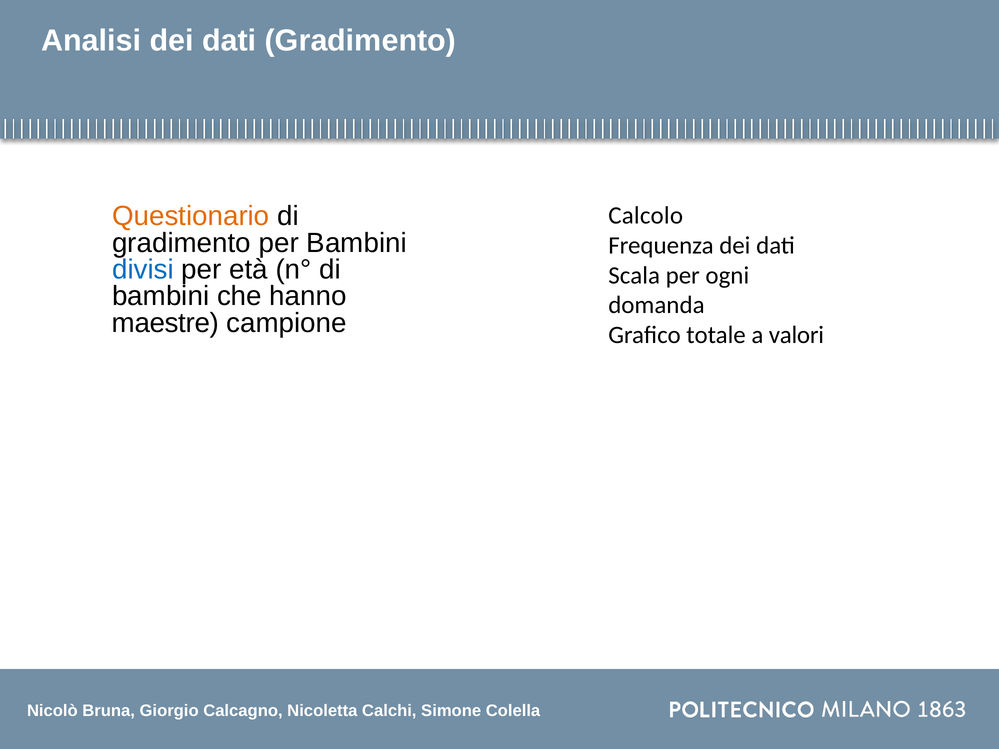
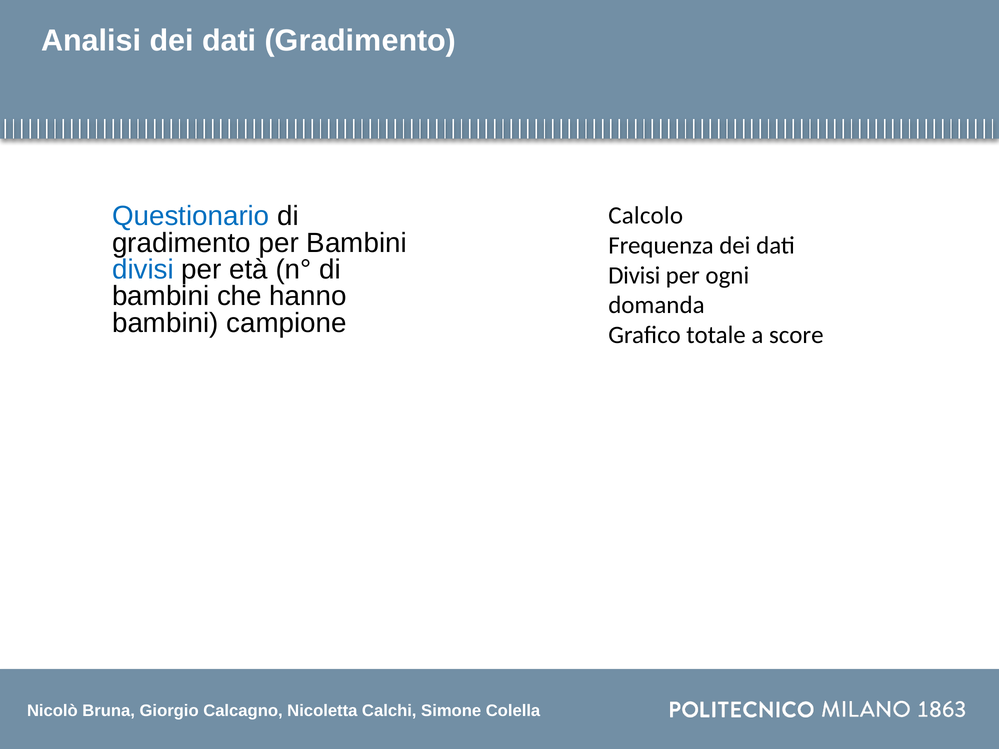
Questionario colour: orange -> blue (191, 216)
Scala: Scala -> Divisi (634, 275)
maestre: maestre -> bambini (165, 323)
valori: valori -> score (796, 335)
